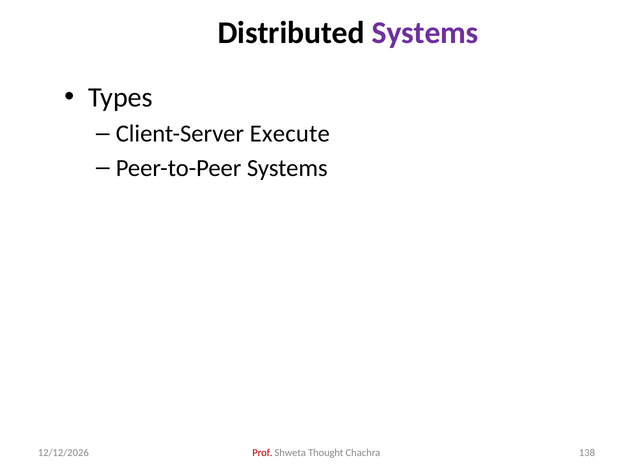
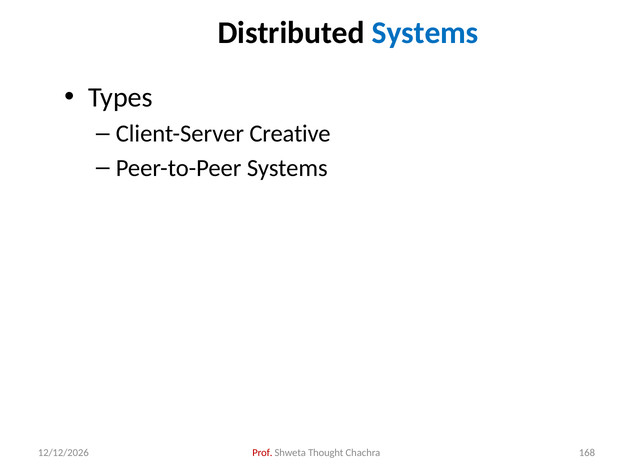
Systems colour: purple -> blue (425, 33)
Execute: Execute -> Creative (290, 134)
138: 138 -> 168 (587, 453)
